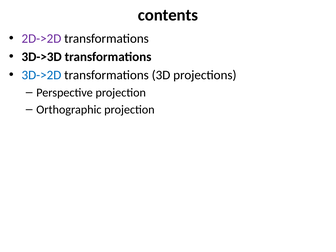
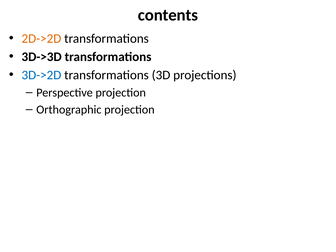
2D->2D colour: purple -> orange (41, 38)
